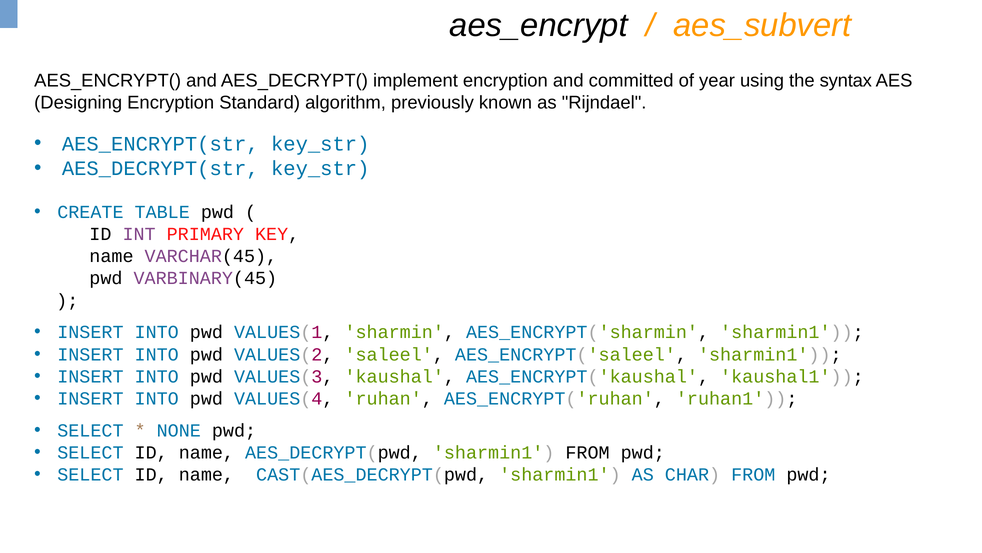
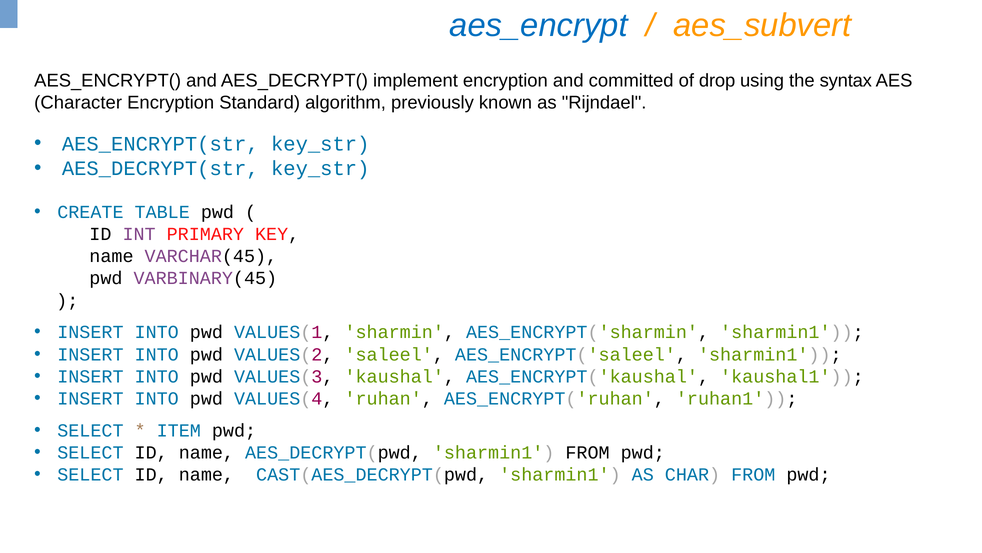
aes_encrypt colour: black -> blue (539, 26)
year: year -> drop (717, 80)
Designing: Designing -> Character (78, 103)
NONE: NONE -> ITEM (179, 430)
